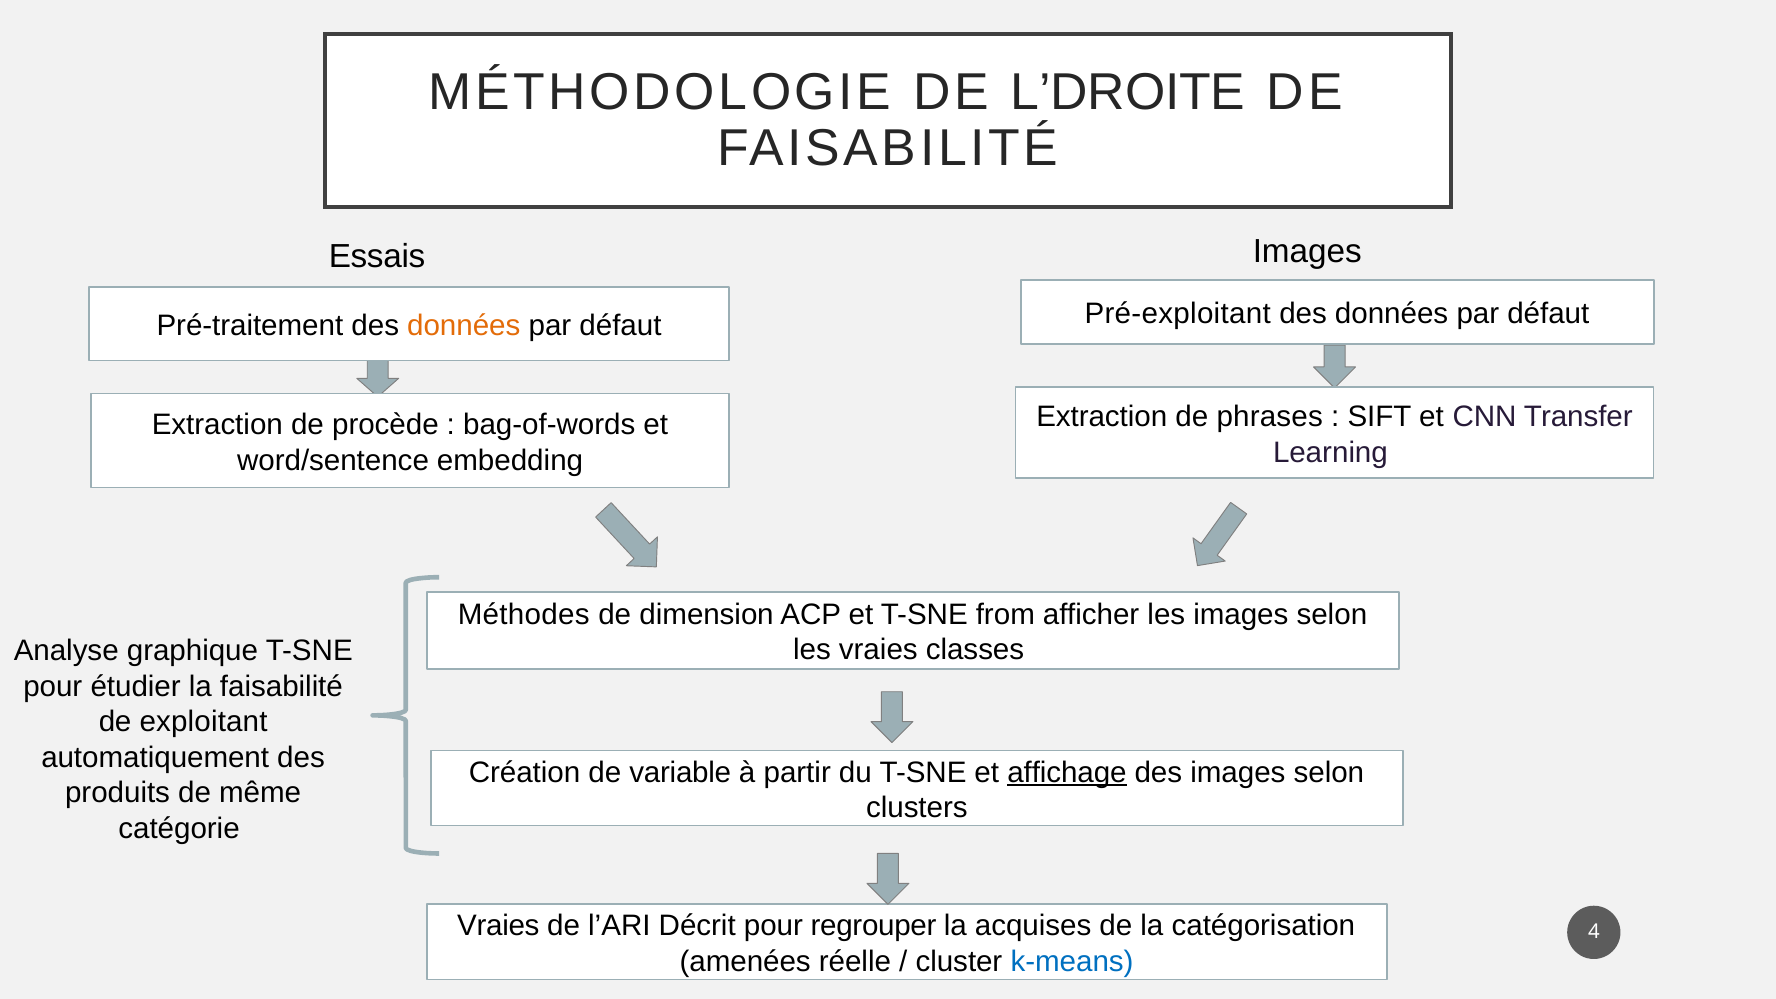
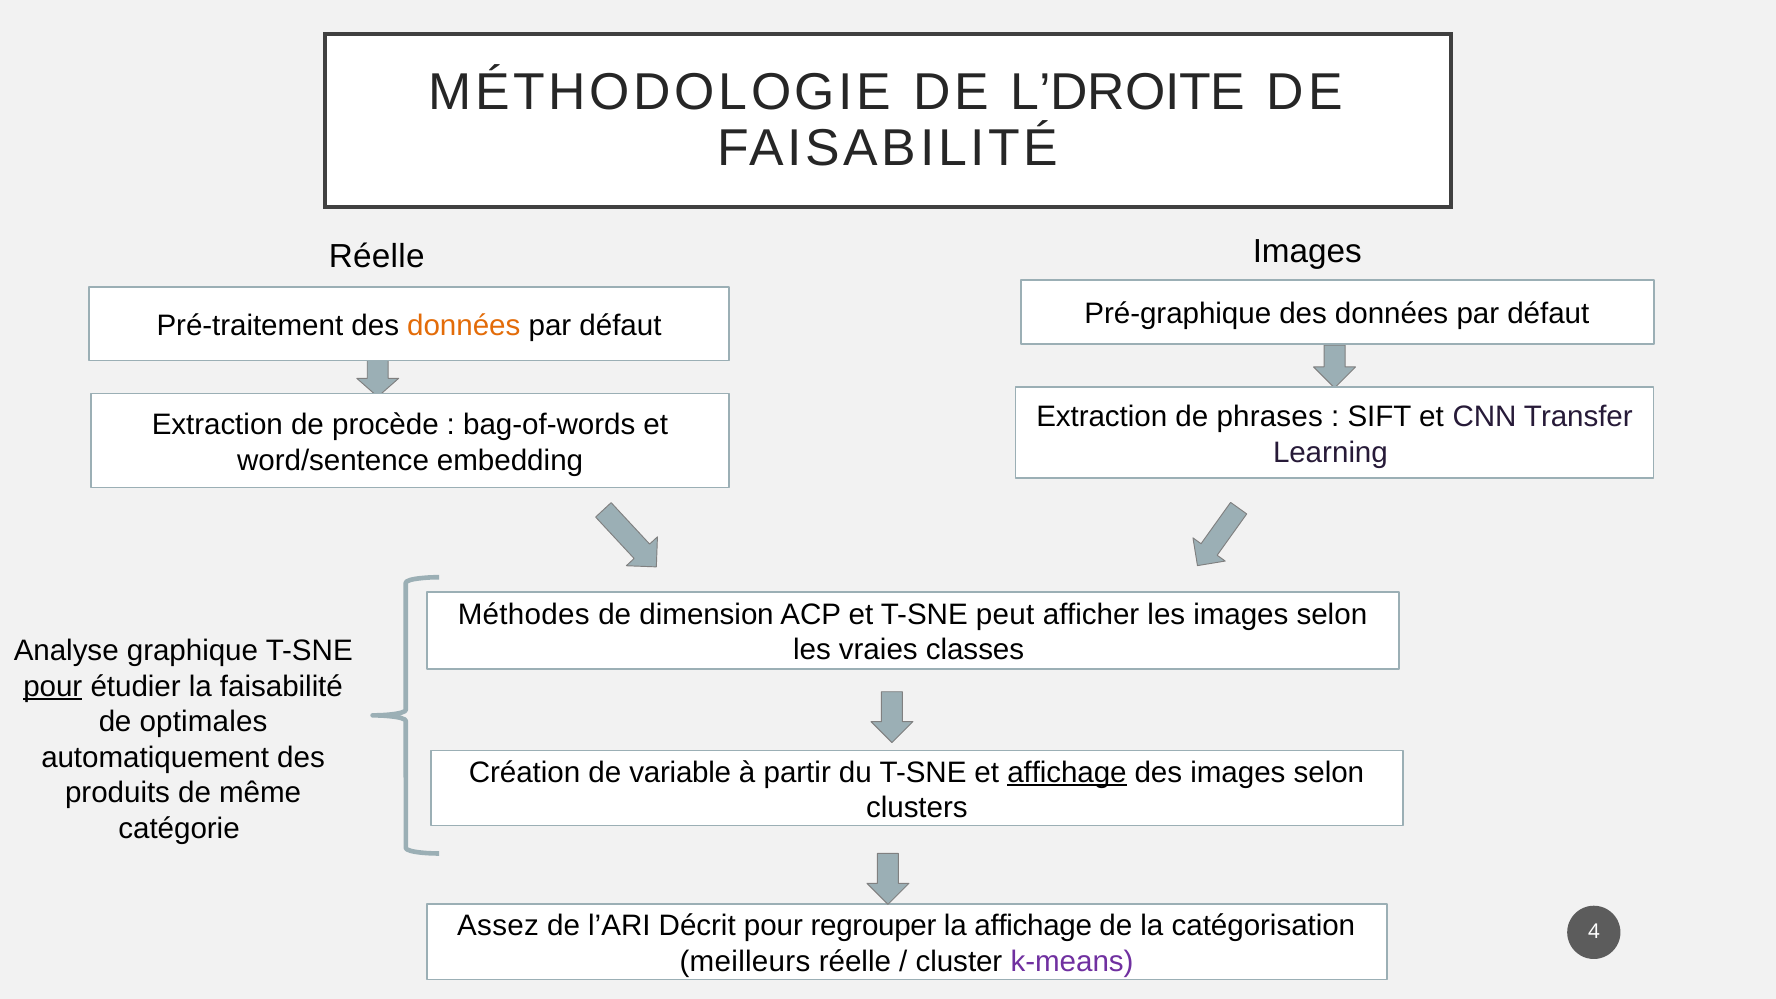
Essais: Essais -> Réelle (377, 257)
Pré-exploitant: Pré-exploitant -> Pré-graphique (1178, 314)
from: from -> peut (1005, 615)
pour underline: none -> present (53, 687)
exploitant: exploitant -> optimales (204, 722)
Vraies: Vraies -> Assez (498, 926)
la acquises: acquises -> affichage (1033, 926)
amenées: amenées -> meilleurs (745, 962)
k-means colour: blue -> purple (1072, 962)
